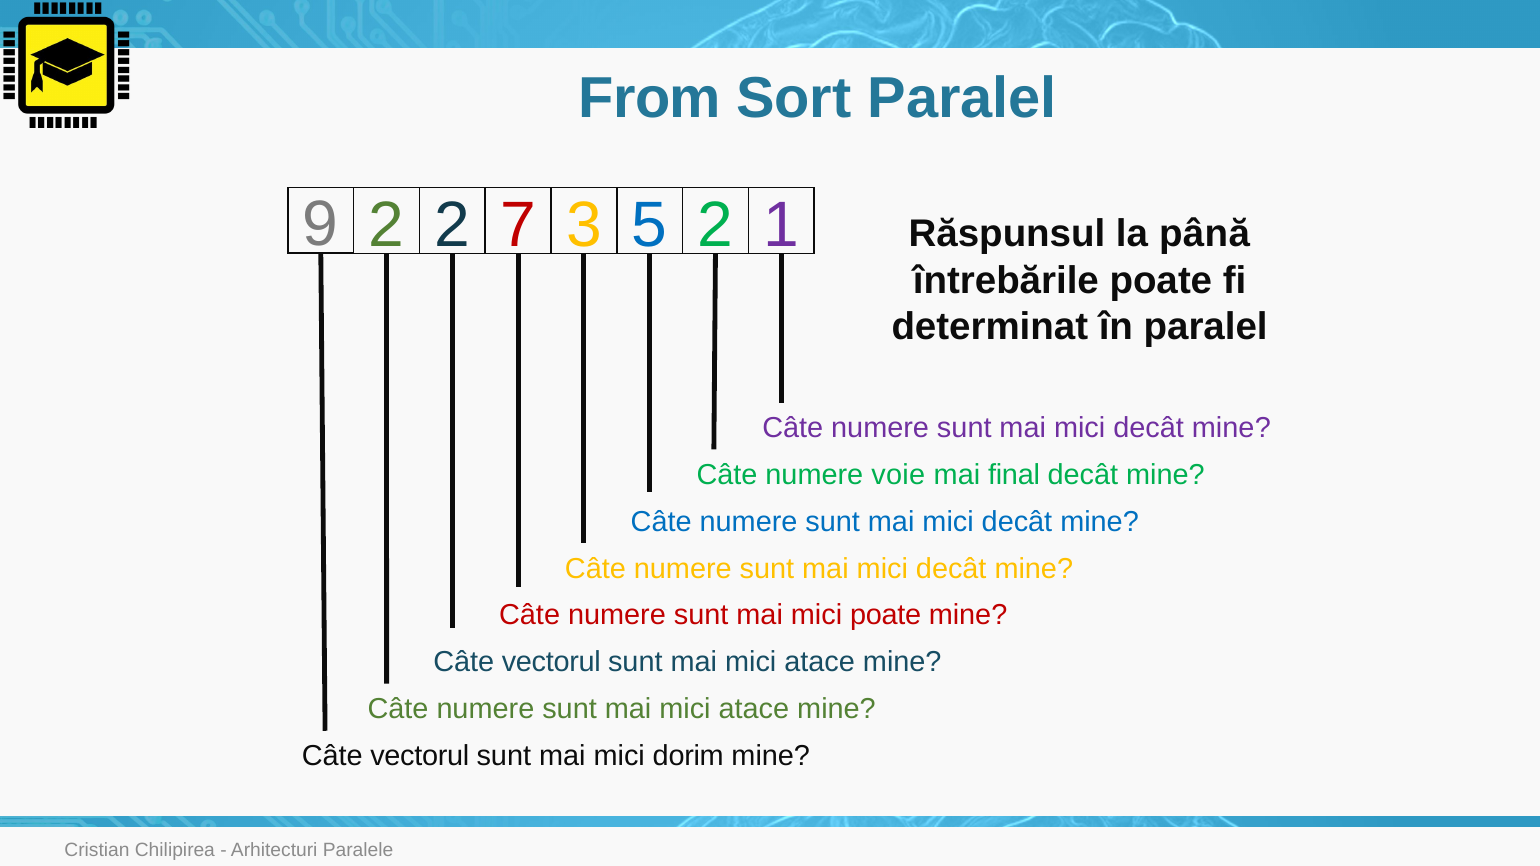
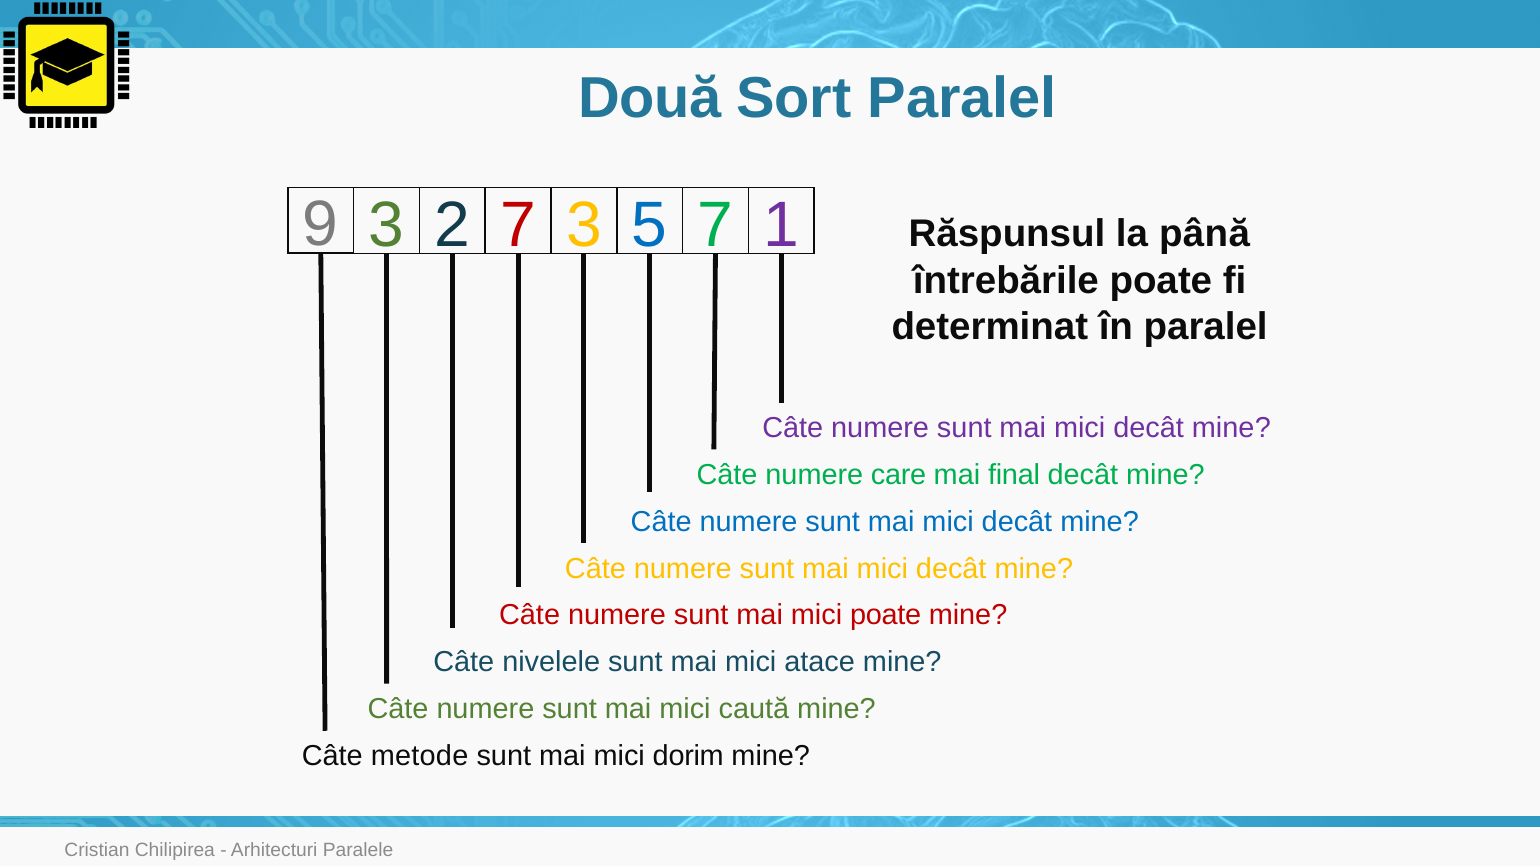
From: From -> Două (650, 98)
9 2: 2 -> 3 (387, 225)
5 2: 2 -> 7 (715, 225)
voie: voie -> care (899, 475)
vectorul: vectorul -> nivelele (551, 662)
atace: atace -> caută (754, 709)
vectorul: vectorul -> metode (420, 756)
